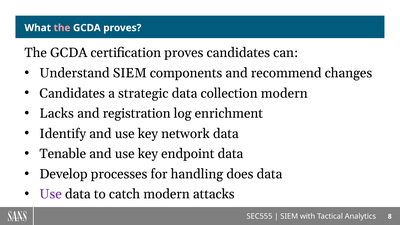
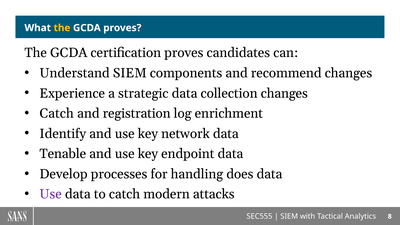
the colour: pink -> yellow (62, 28)
Candidates: Candidates -> Experience (72, 93)
collection modern: modern -> changes (284, 93)
Lacks: Lacks -> Catch (57, 113)
